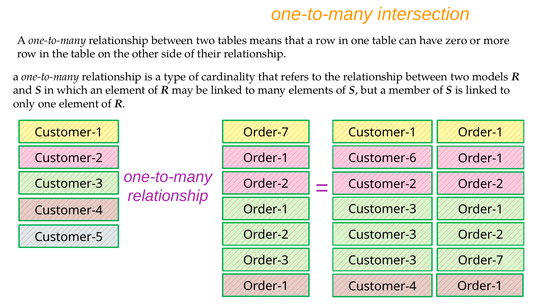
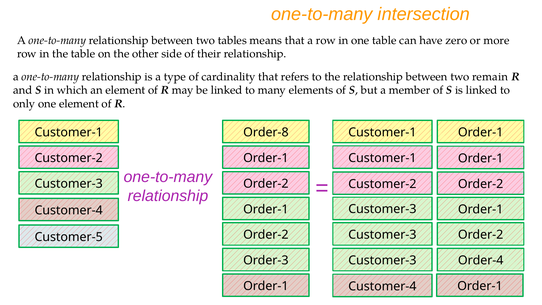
models: models -> remain (490, 77)
Order-7: Order-7 -> Order-8 (266, 132)
Customer-6: Customer-6 -> Customer-1 (382, 158)
Order-7: Order-7 -> Order-4 (481, 260)
